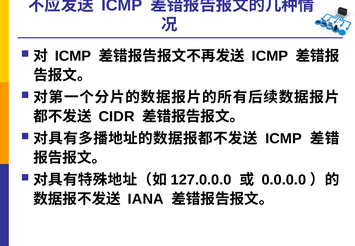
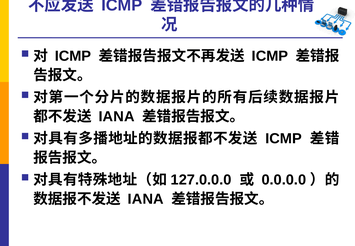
CIDR: CIDR -> IANA (117, 116)
